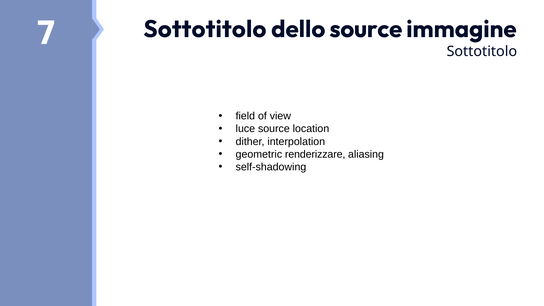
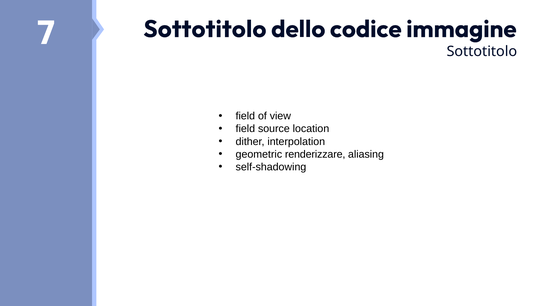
dello source: source -> codice (366, 29)
luce: luce -> field (245, 129)
